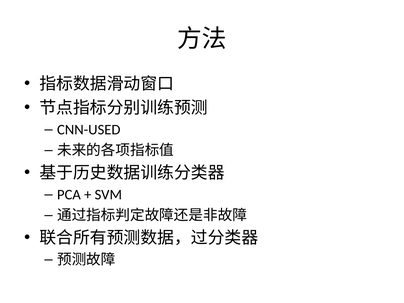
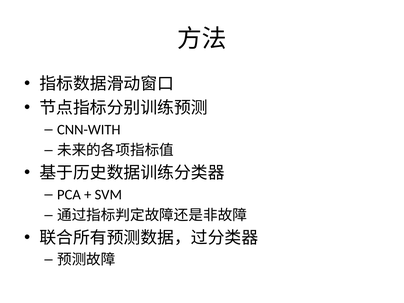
CNN-USED: CNN-USED -> CNN-WITH (89, 130)
